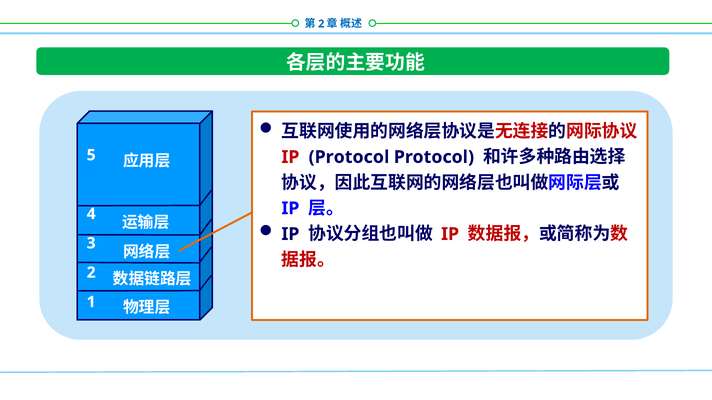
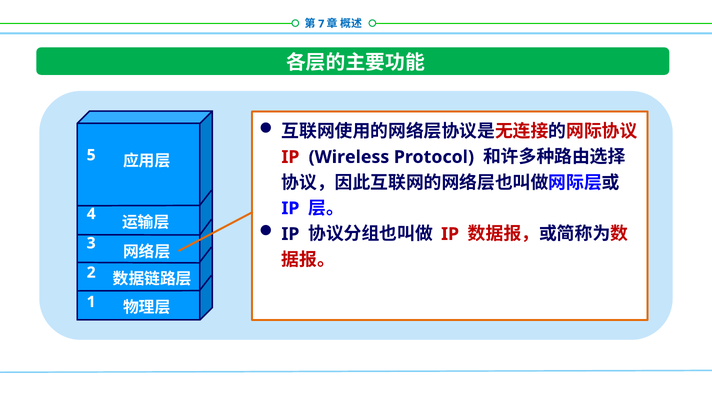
2: 2 -> 7 (321, 24)
IP Protocol: Protocol -> Wireless (349, 157)
